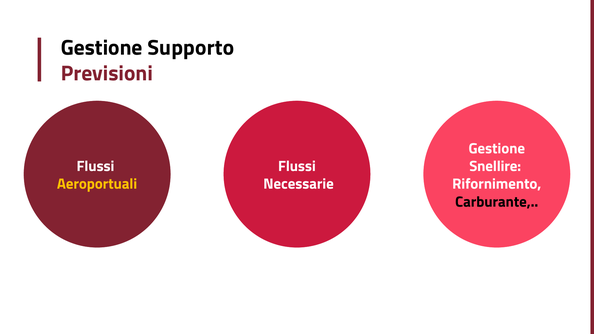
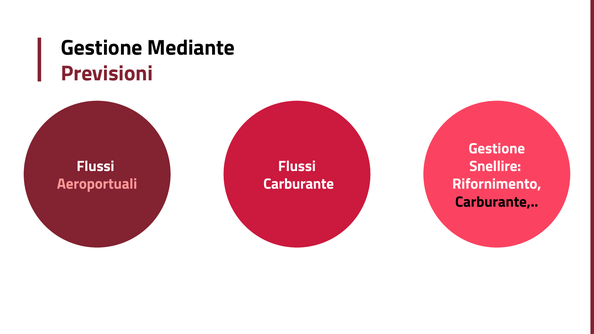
Supporto: Supporto -> Mediante (191, 48)
Aeroportuali colour: yellow -> pink (97, 184)
Necessarie: Necessarie -> Carburante (299, 184)
